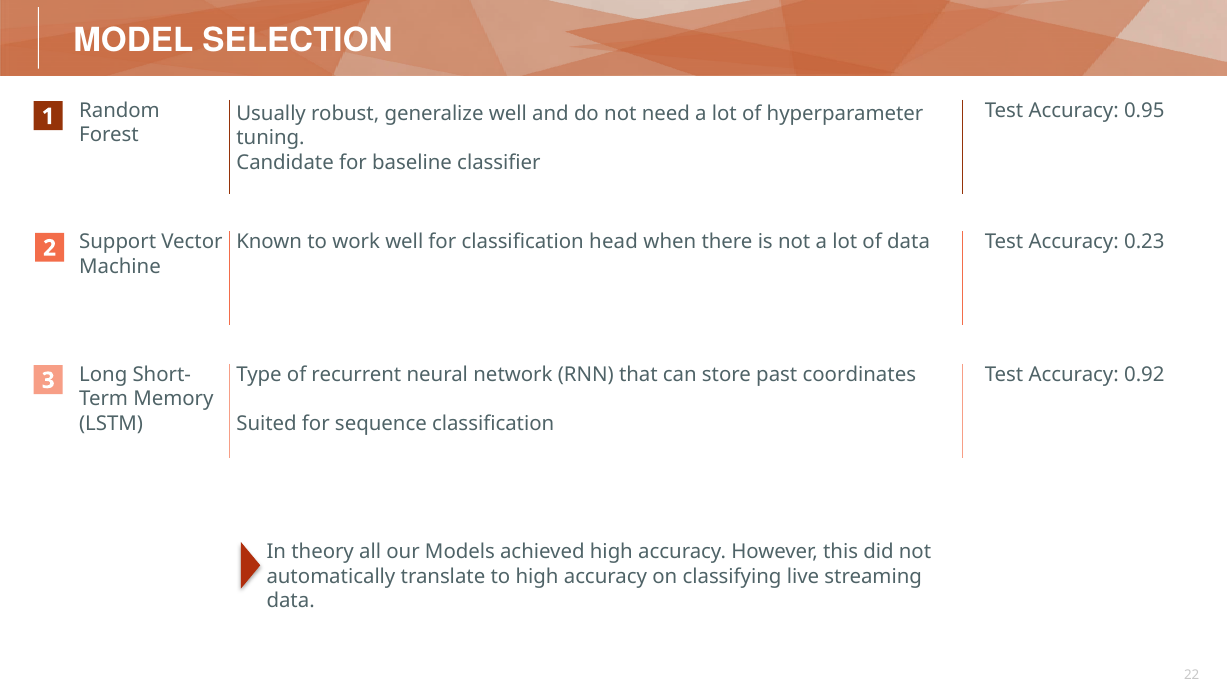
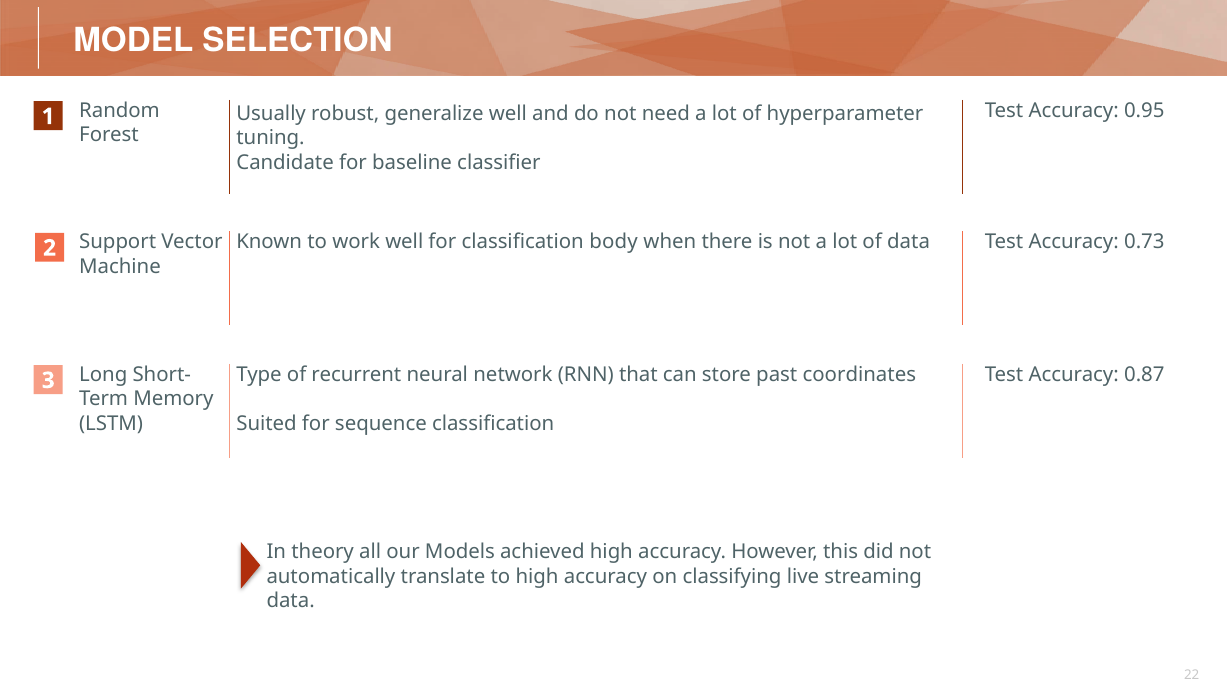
head: head -> body (614, 242)
0.23: 0.23 -> 0.73 (1144, 242)
0.92: 0.92 -> 0.87 (1144, 375)
